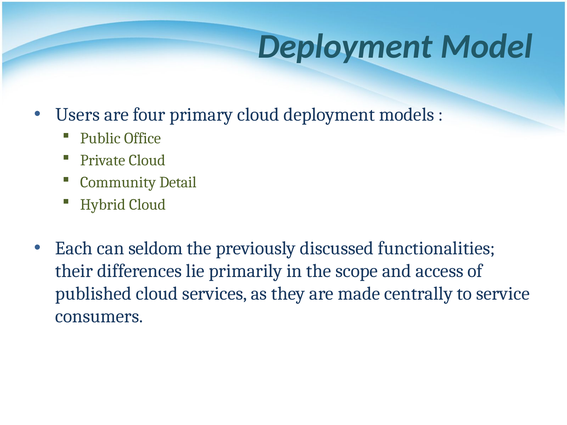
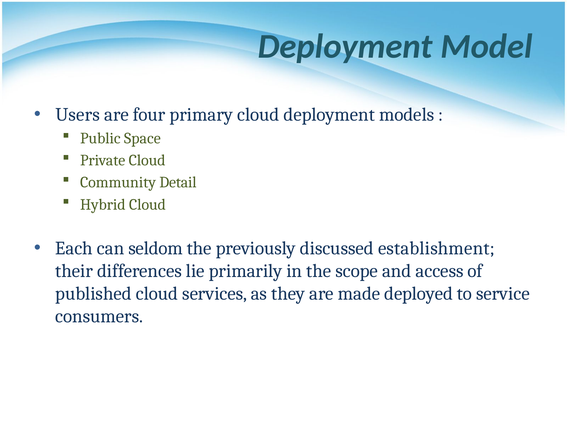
Office: Office -> Space (142, 138)
functionalities: functionalities -> establishment (436, 248)
centrally: centrally -> deployed (419, 294)
